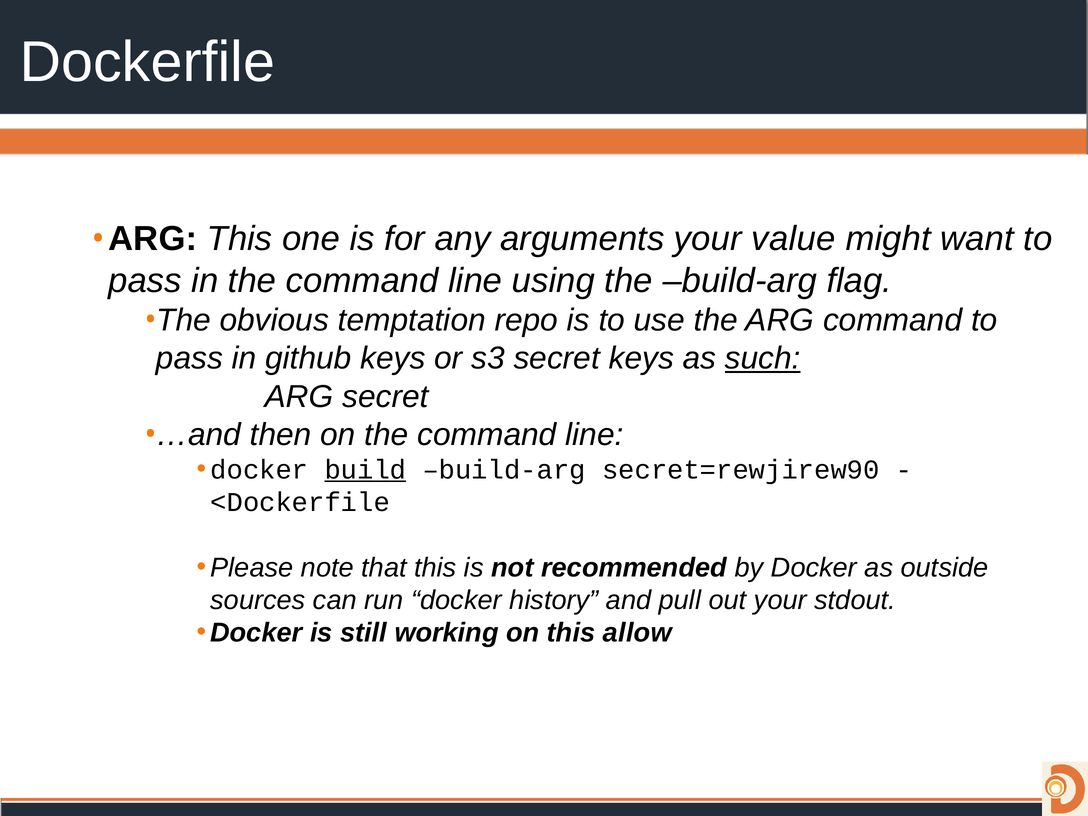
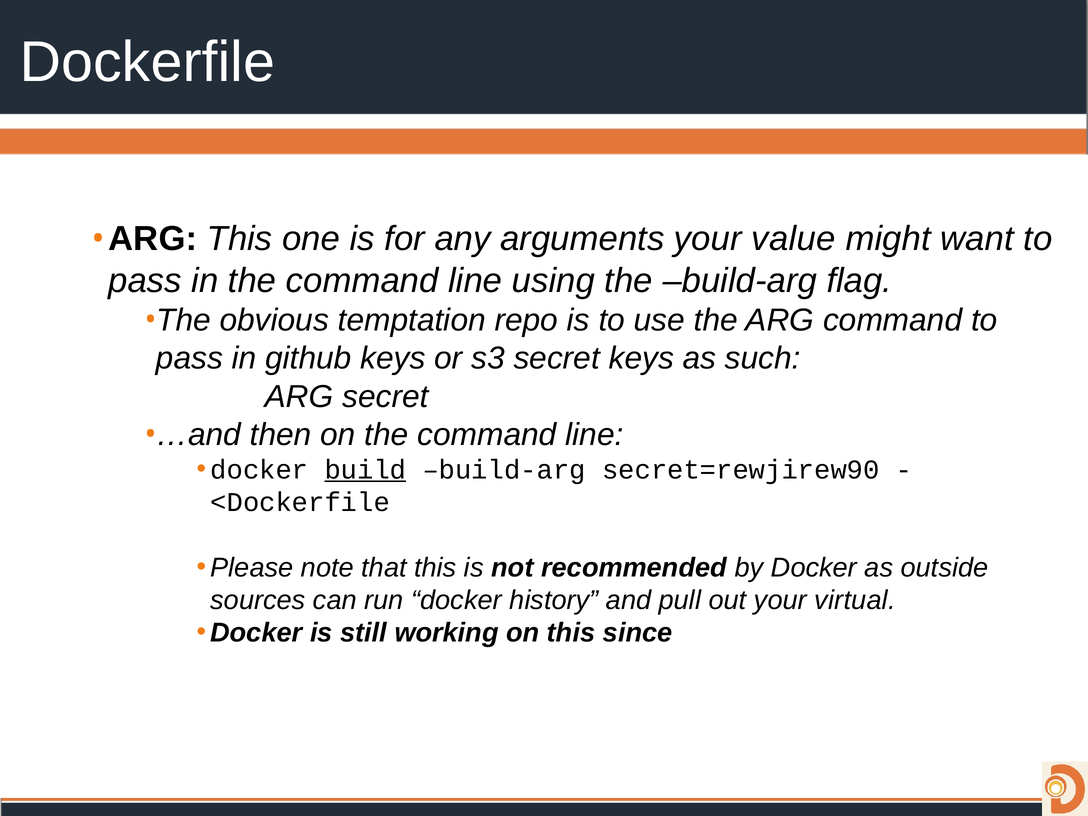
such underline: present -> none (763, 358)
stdout: stdout -> virtual (855, 600)
allow: allow -> since (638, 633)
